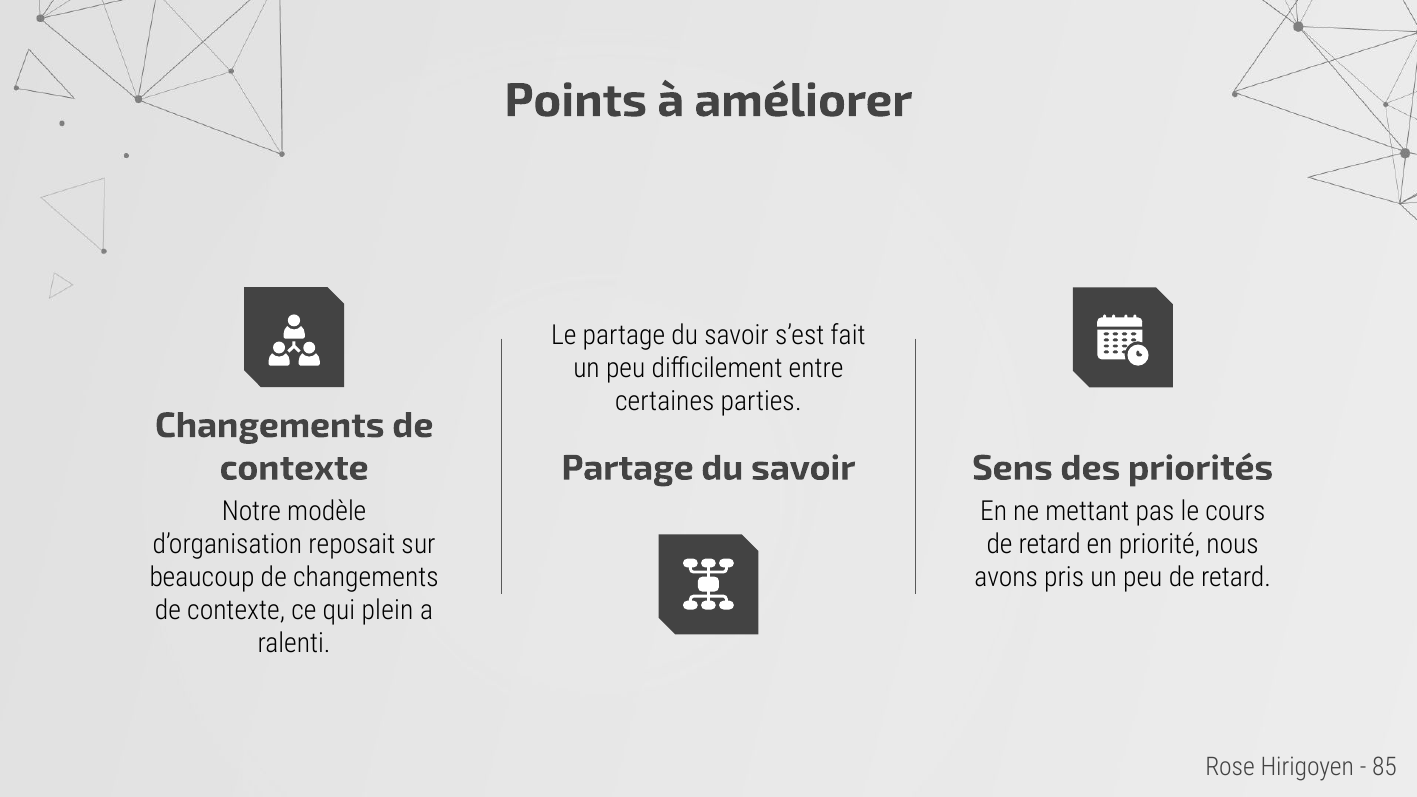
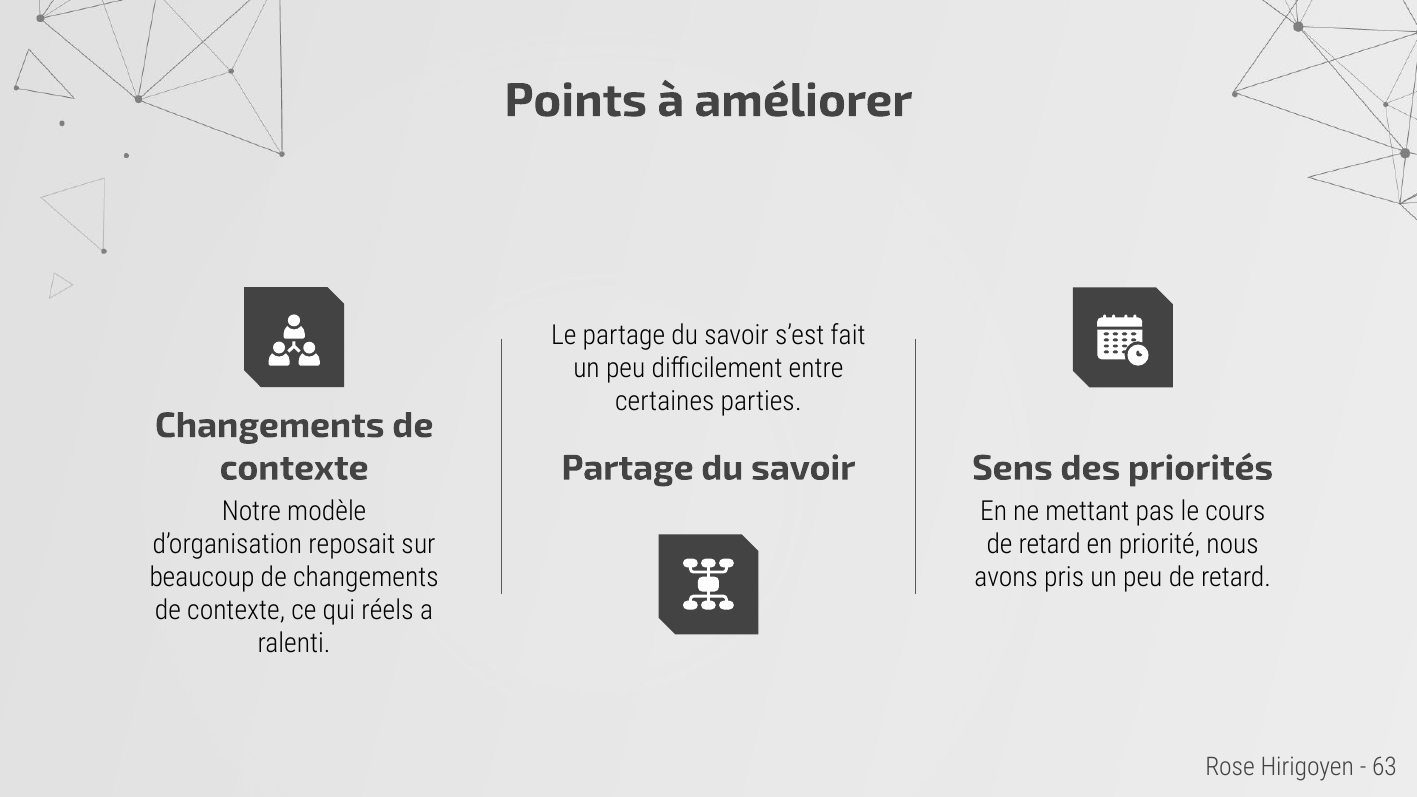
plein: plein -> réels (388, 611)
85: 85 -> 63 (1384, 767)
